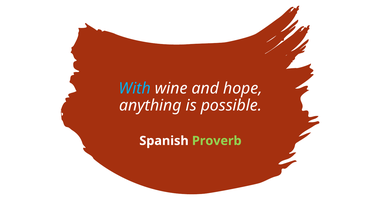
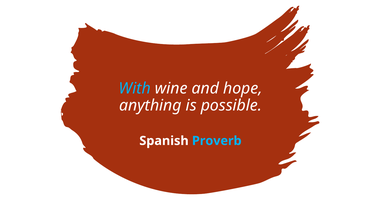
Proverb colour: light green -> light blue (217, 141)
